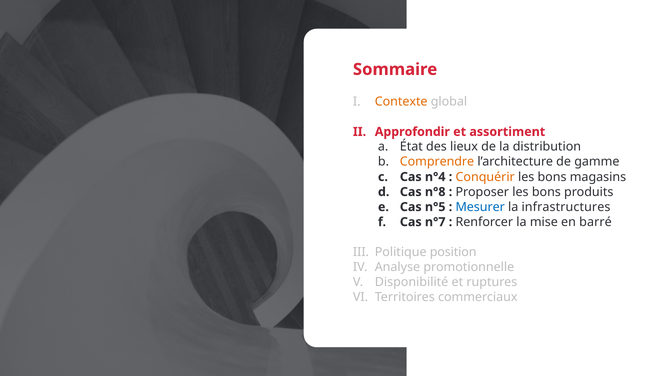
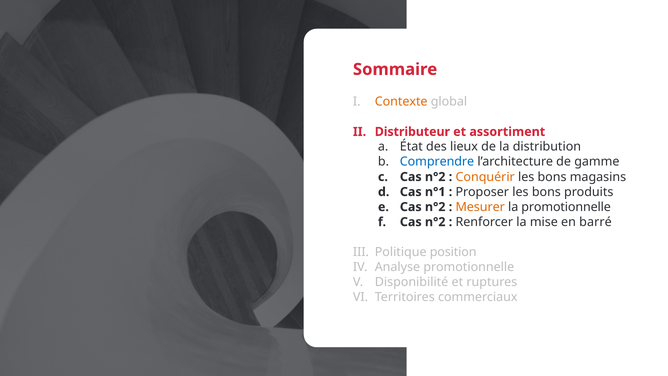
Approfondir: Approfondir -> Distributeur (412, 132)
Comprendre colour: orange -> blue (437, 162)
n°4: n°4 -> n°2 (435, 177)
n°8: n°8 -> n°1 (435, 192)
n°5: n°5 -> n°2 (435, 207)
Mesurer colour: blue -> orange (480, 207)
la infrastructures: infrastructures -> promotionnelle (566, 207)
n°7: n°7 -> n°2 (435, 222)
